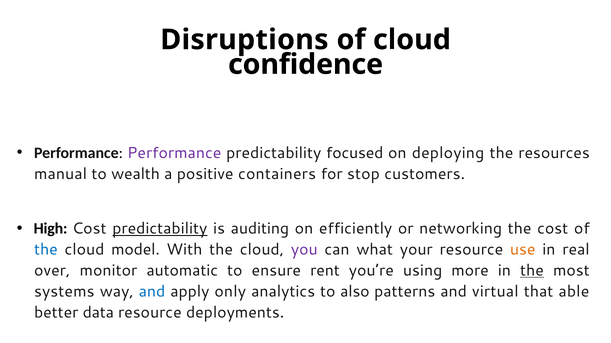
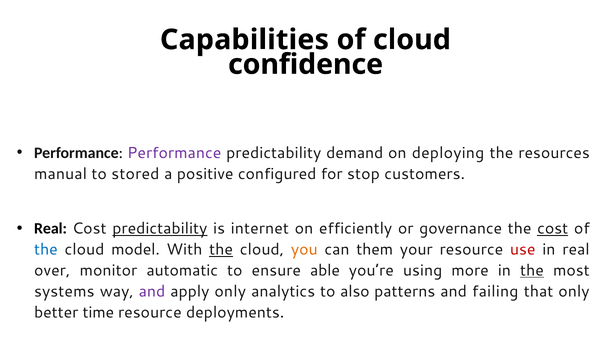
Disruptions: Disruptions -> Capabilities (244, 40)
focused: focused -> demand (355, 153)
wealth: wealth -> stored (135, 174)
containers: containers -> configured (277, 174)
High: High -> Real (50, 229)
auditing: auditing -> internet (260, 229)
networking: networking -> governance (461, 229)
cost underline: none -> present (553, 229)
the underline: none -> present (221, 250)
you colour: purple -> orange (304, 250)
what: what -> them (375, 250)
use colour: orange -> red (523, 250)
rent: rent -> able (325, 271)
and colour: blue -> purple (152, 292)
virtual: virtual -> failing (495, 292)
that able: able -> only (574, 292)
data: data -> time (98, 313)
